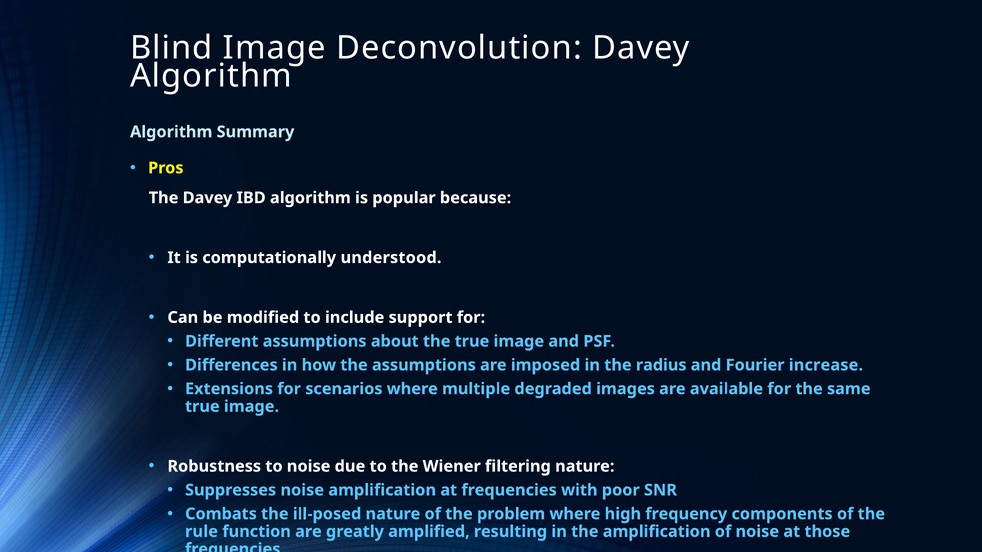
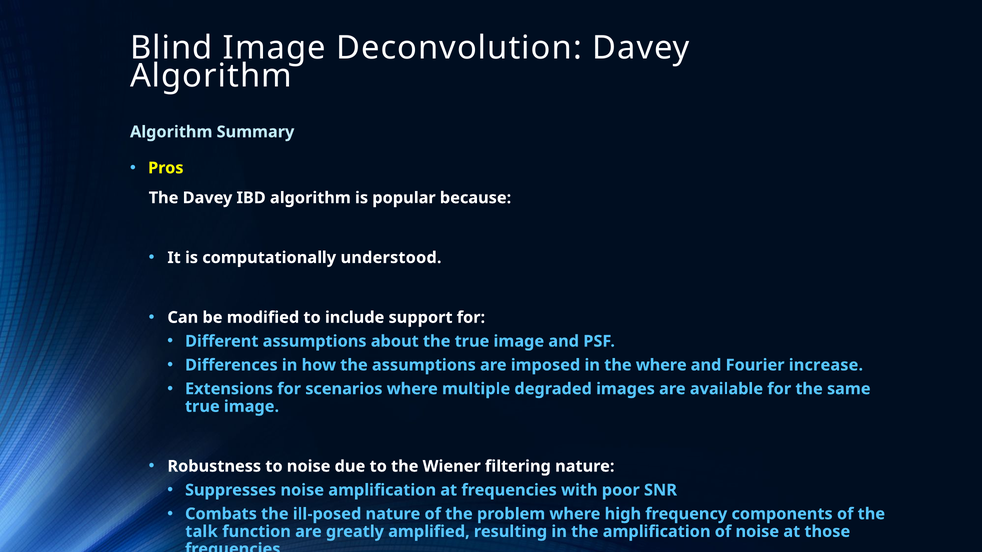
the radius: radius -> where (661, 365)
rule: rule -> talk (201, 532)
